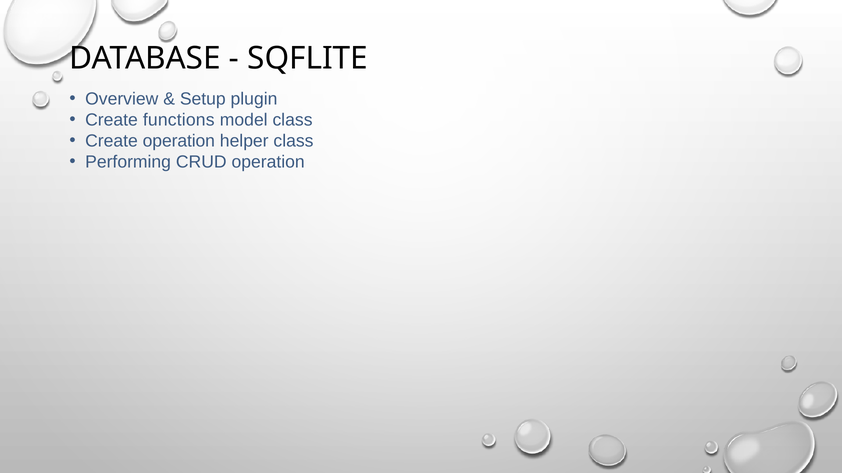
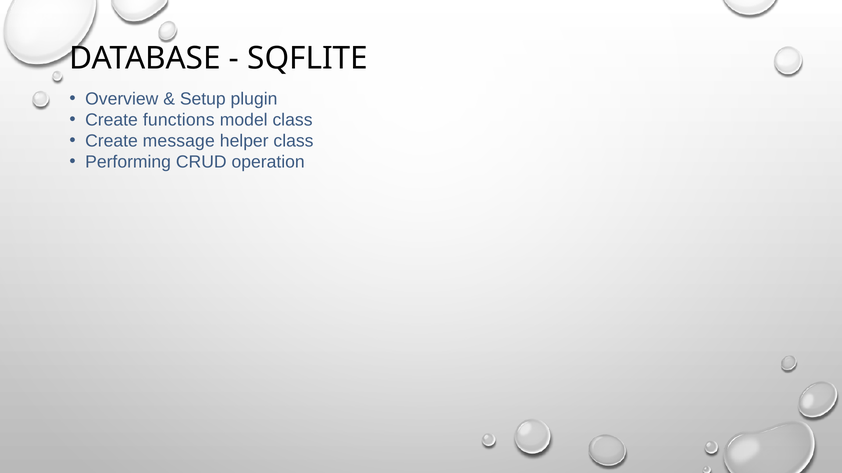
Create operation: operation -> message (179, 141)
